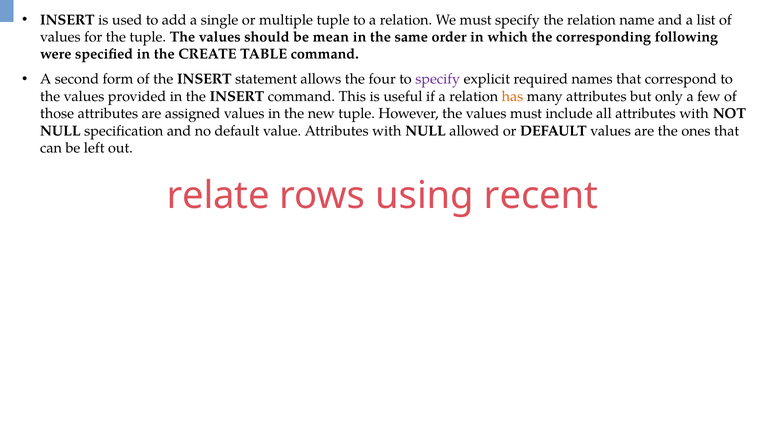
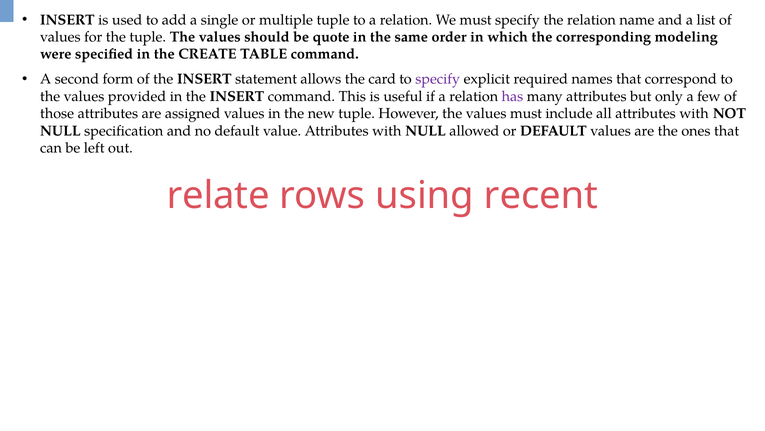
mean: mean -> quote (331, 37)
following: following -> modeling (686, 37)
four: four -> card (382, 79)
has colour: orange -> purple (513, 96)
